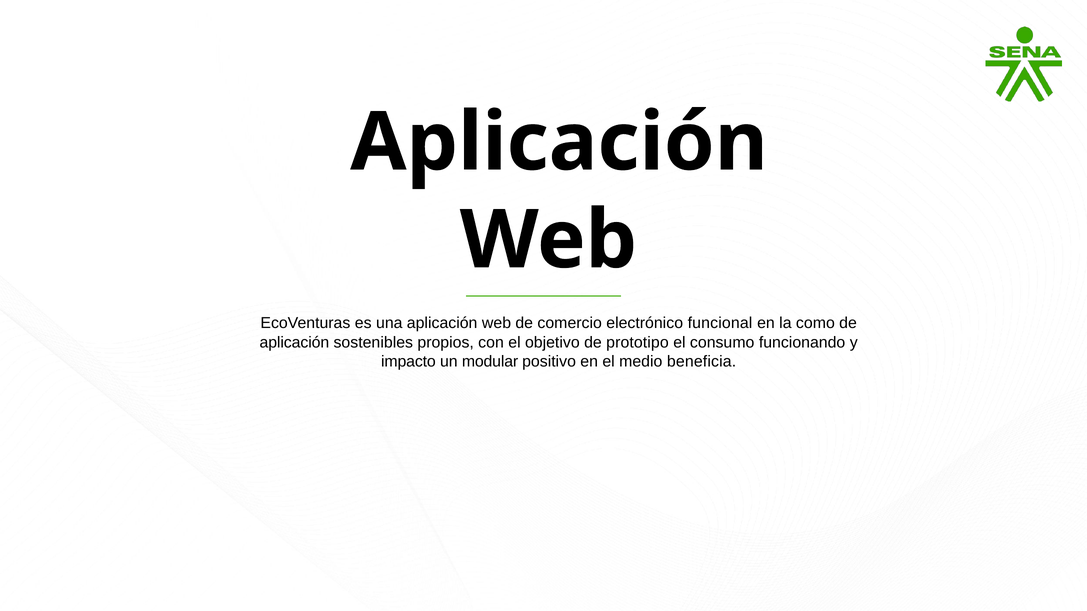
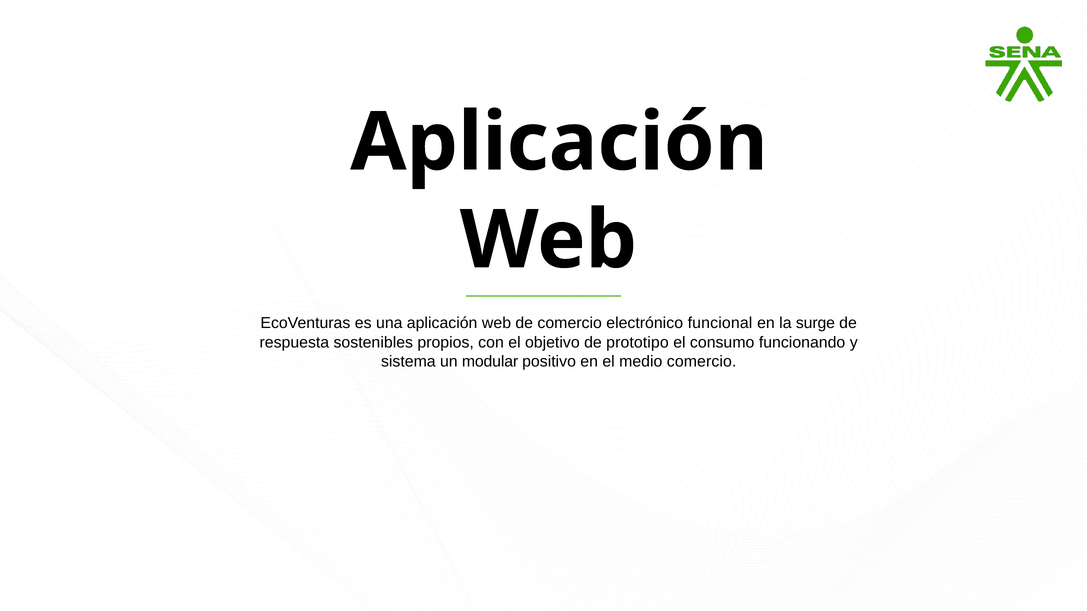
como: como -> surge (815, 323)
aplicación: aplicación -> respuesta (294, 343)
impacto: impacto -> sistema (408, 362)
medio beneficia: beneficia -> comercio (702, 362)
